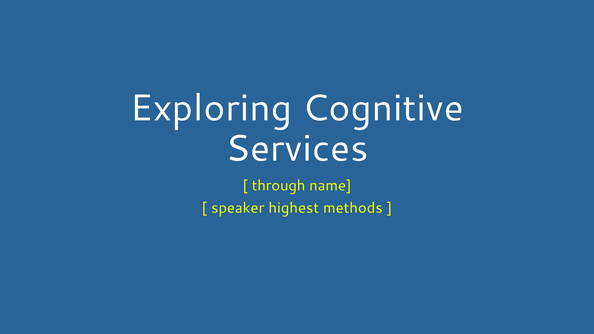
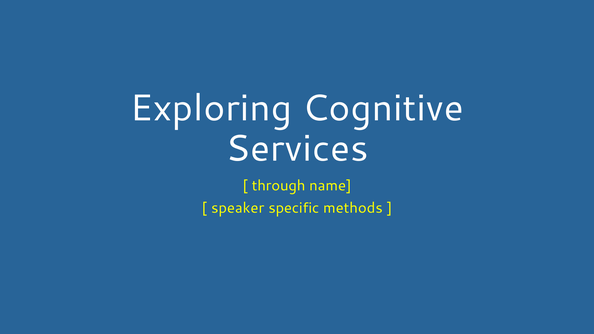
highest: highest -> specific (294, 208)
